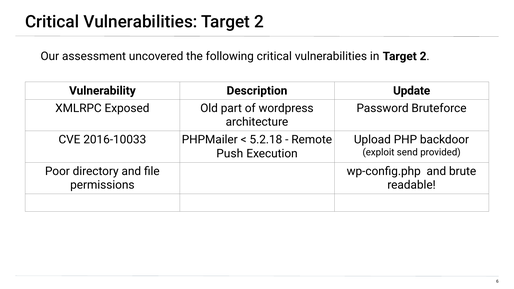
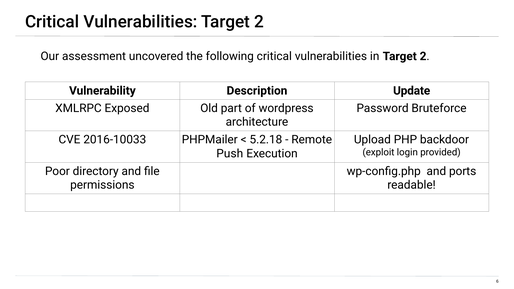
send: send -> login (407, 152)
brute: brute -> ports (463, 171)
